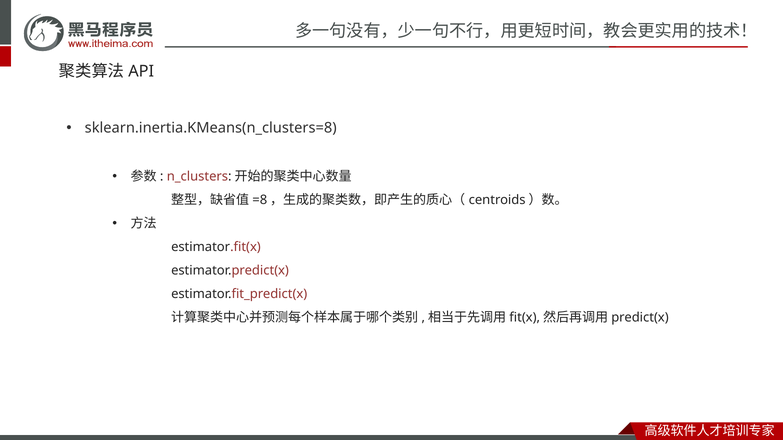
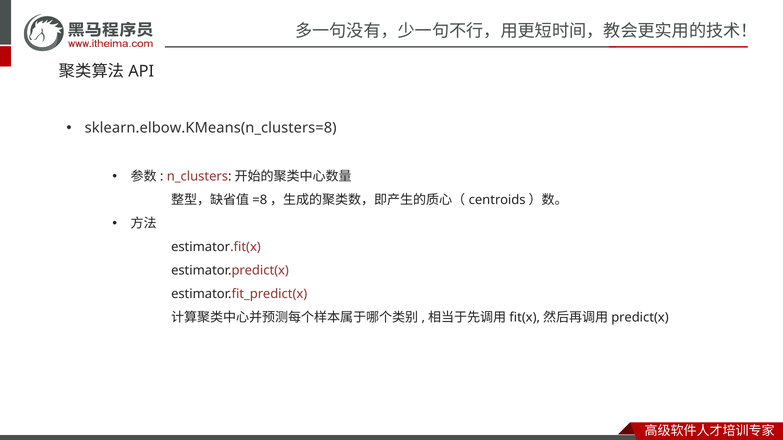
sklearn.inertia.KMeans(n_clusters=8: sklearn.inertia.KMeans(n_clusters=8 -> sklearn.elbow.KMeans(n_clusters=8 (211, 128)
